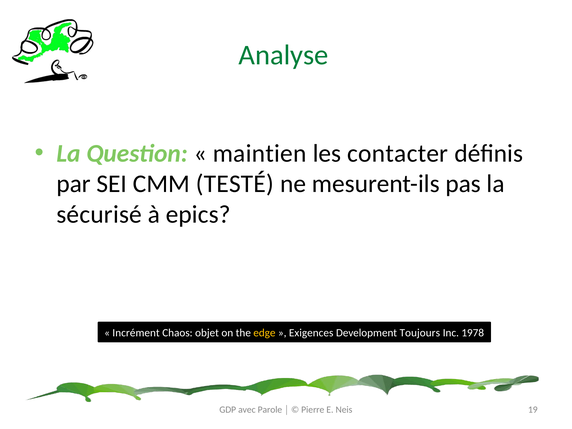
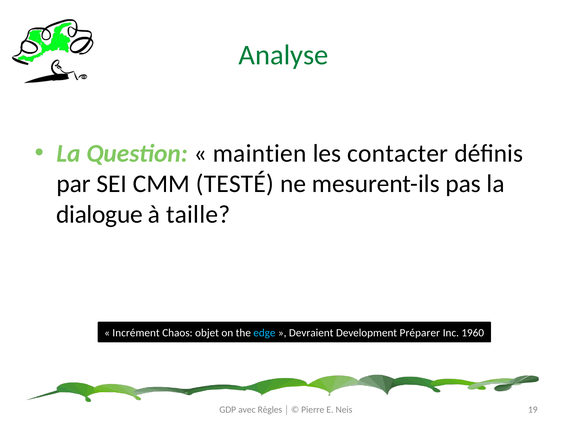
sécurisé: sécurisé -> dialogue (99, 214)
epics: epics -> taille (198, 214)
edge colour: yellow -> light blue (264, 333)
Exigences: Exigences -> Devraient (311, 333)
Toujours: Toujours -> Préparer (420, 333)
1978: 1978 -> 1960 (473, 333)
Parole: Parole -> Règles (270, 410)
